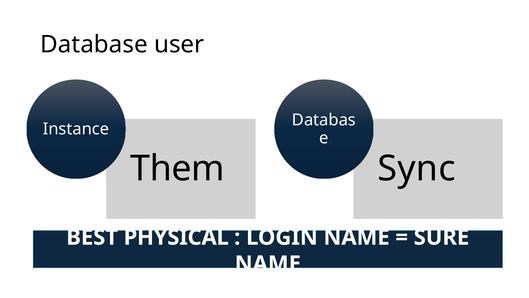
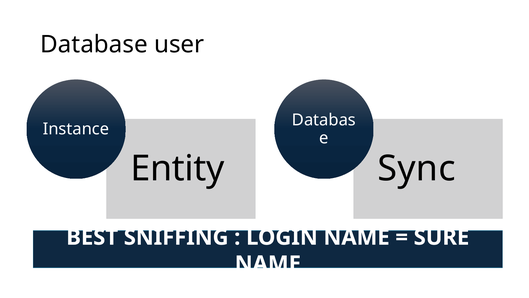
Them: Them -> Entity (177, 168)
PHYSICAL: PHYSICAL -> SNIFFING (176, 237)
